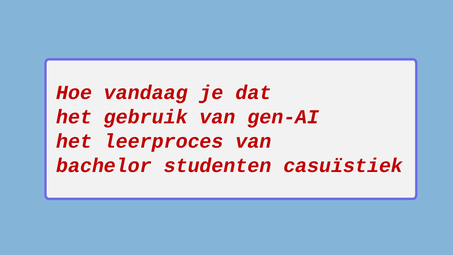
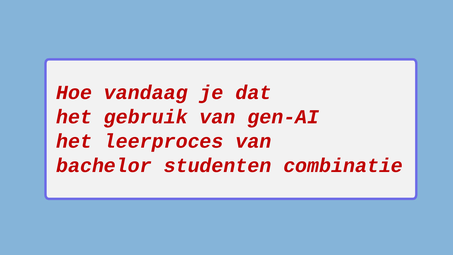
casuïstiek: casuïstiek -> combinatie (343, 165)
